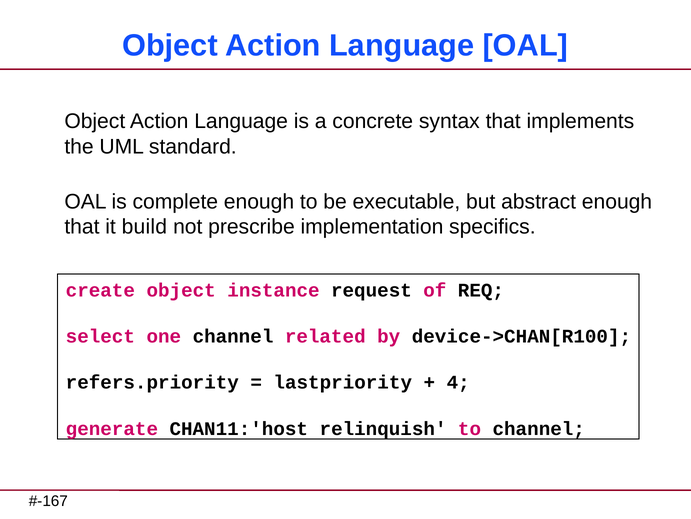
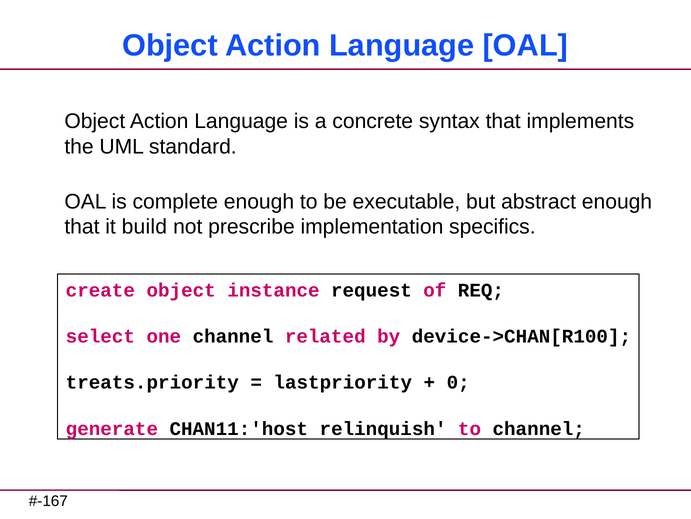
refers.priority: refers.priority -> treats.priority (152, 382)
4: 4 -> 0 (458, 382)
